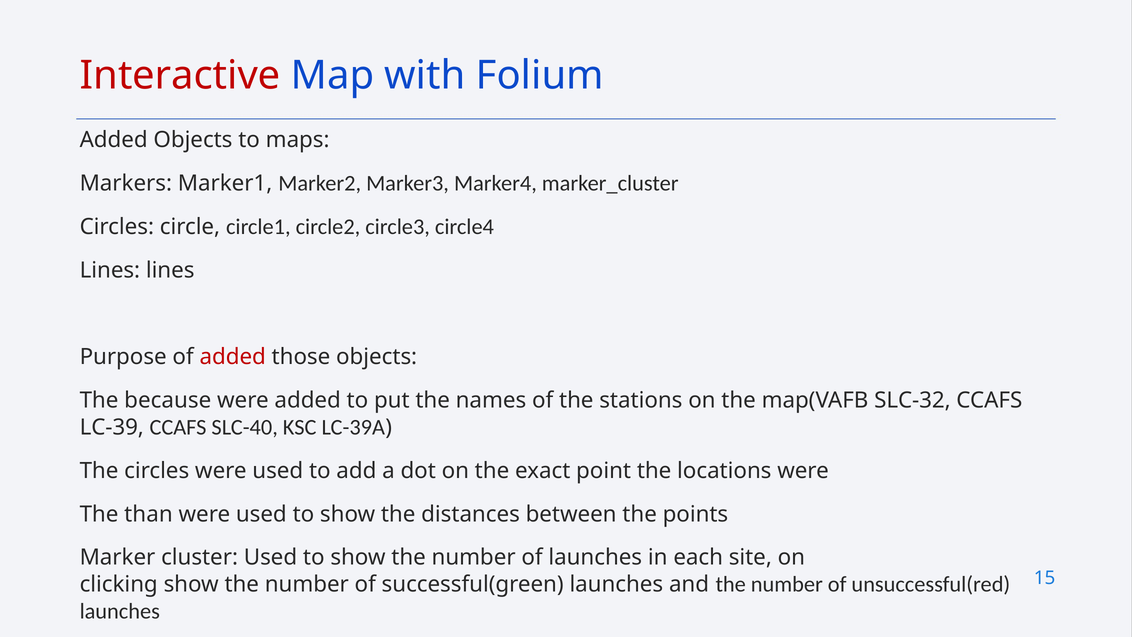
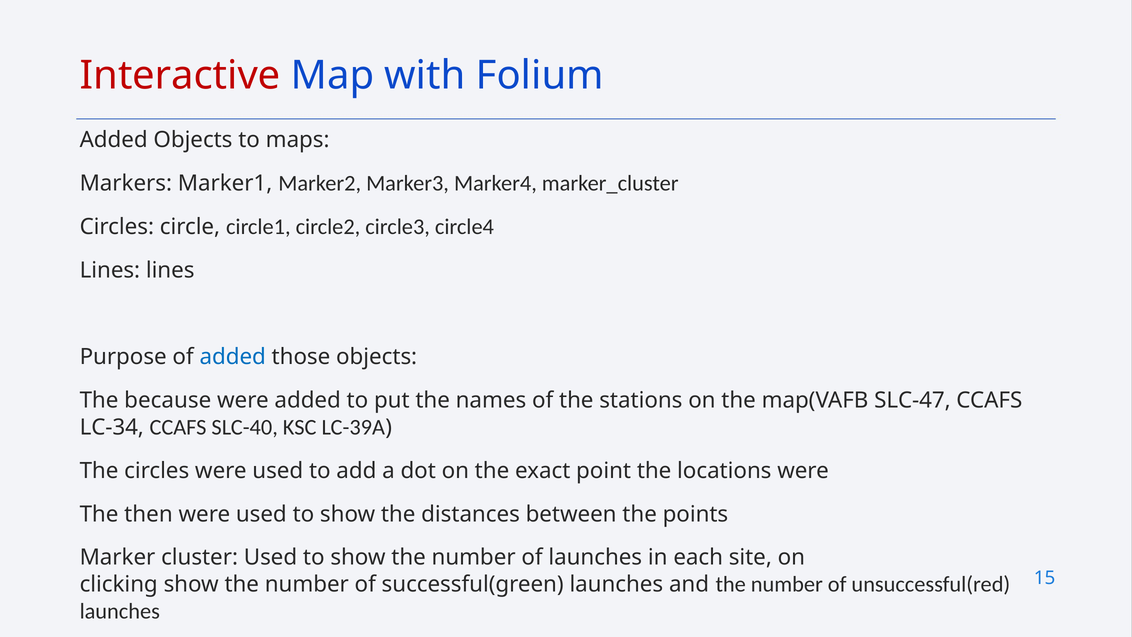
added colour: red -> blue (233, 357)
SLC-32: SLC-32 -> SLC-47 (912, 400)
LC-39: LC-39 -> LC-34 (112, 427)
than: than -> then (148, 514)
